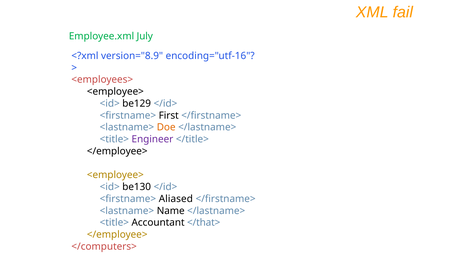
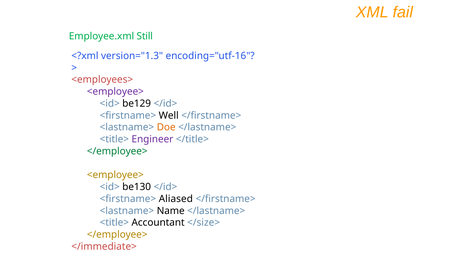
July: July -> Still (145, 36)
version="8.9: version="8.9 -> version="1.3 (132, 56)
<employee> colour: black -> purple (115, 92)
First: First -> Well (169, 115)
</employee> colour: black -> green (117, 151)
</that>: </that> -> </size> (204, 222)
</computers>: </computers> -> </immediate> (104, 246)
